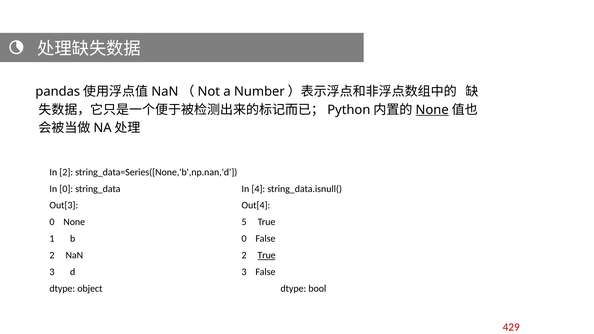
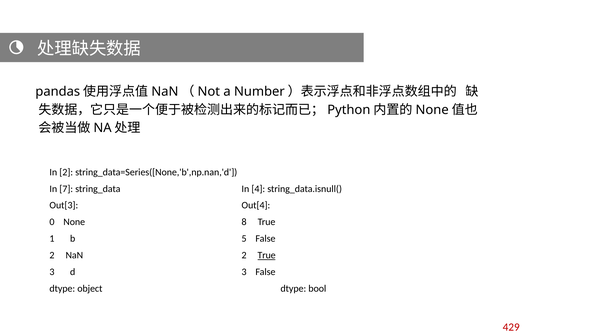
None underline: present -> none (432, 110)
In 0: 0 -> 7 (66, 189)
5: 5 -> 8 (244, 222)
b 0: 0 -> 5 (244, 239)
